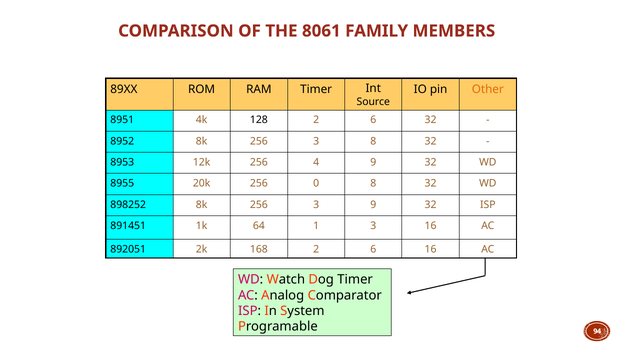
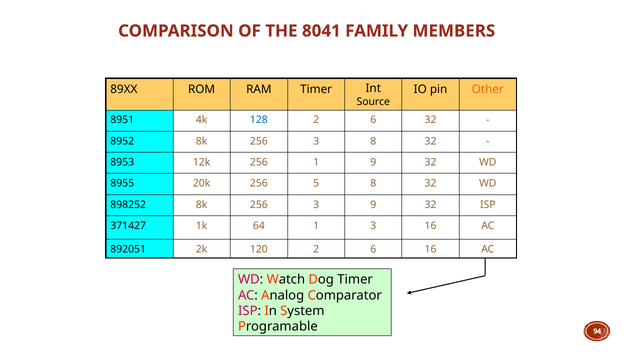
8061: 8061 -> 8041 (321, 31)
128 colour: black -> blue (259, 120)
256 4: 4 -> 1 (316, 162)
0: 0 -> 5 (316, 183)
891451: 891451 -> 371427 (128, 226)
168: 168 -> 120 (259, 249)
